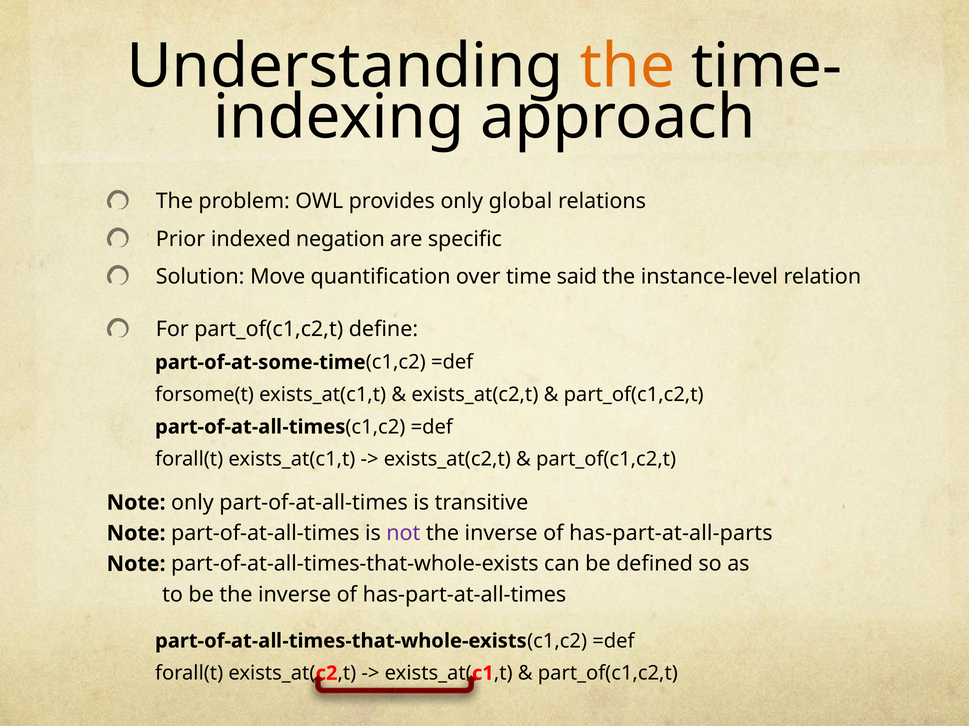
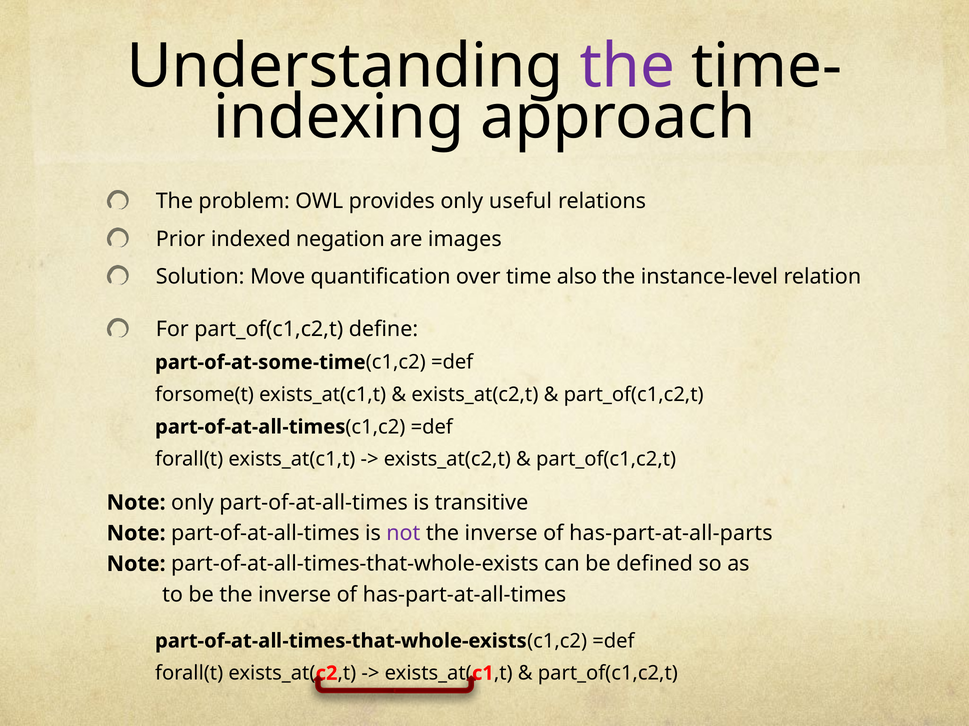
the colour: orange -> purple (627, 66)
global: global -> useful (520, 202)
specific: specific -> images (465, 239)
said: said -> also (577, 277)
